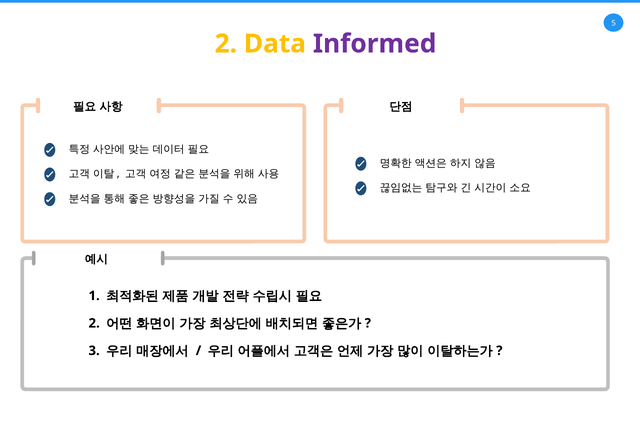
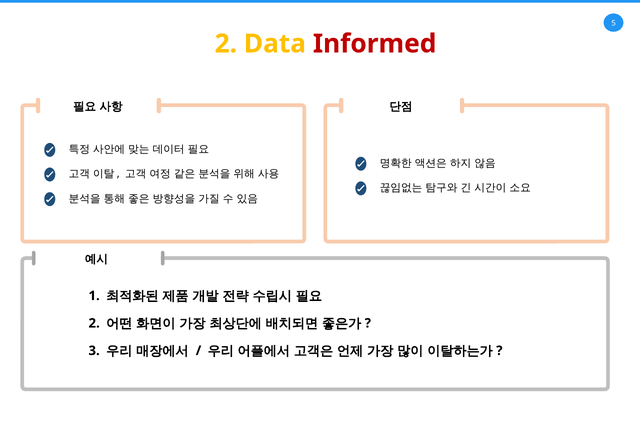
Informed colour: purple -> red (375, 44)
